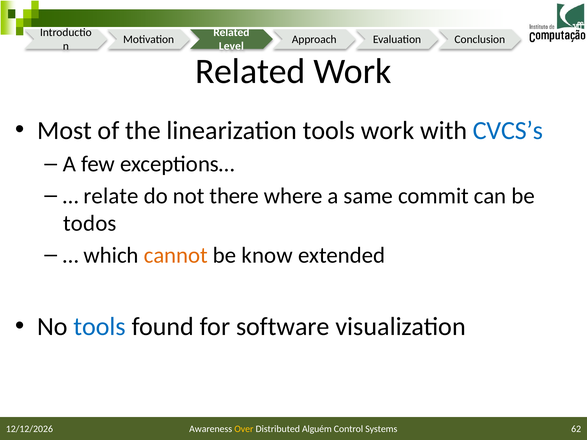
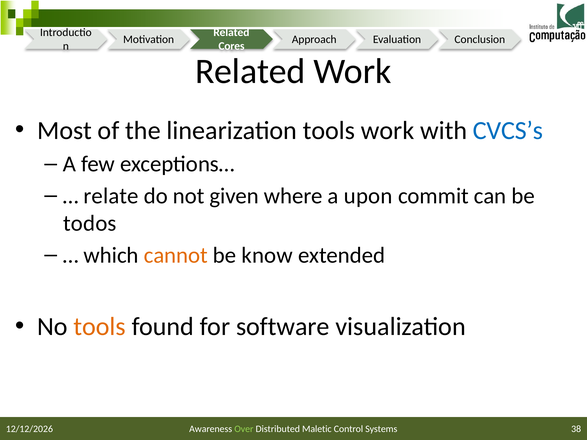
Level: Level -> Cores (231, 46)
there: there -> given (234, 196)
same: same -> upon (368, 196)
tools colour: blue -> orange (100, 327)
Over colour: yellow -> light green (244, 429)
Alguém: Alguém -> Maletic (317, 429)
62: 62 -> 38 (576, 429)
